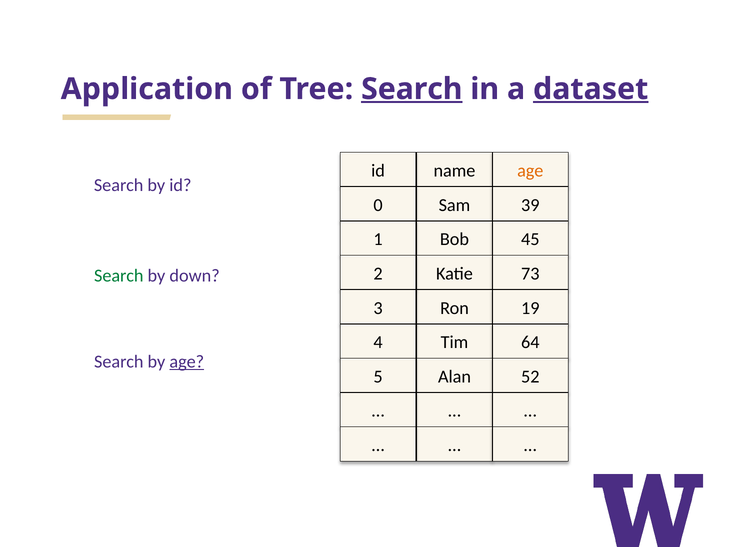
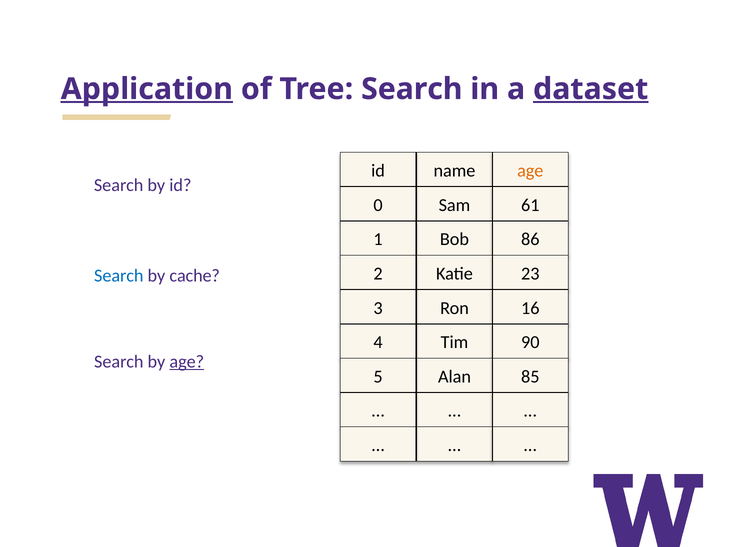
Application underline: none -> present (147, 89)
Search underline: present -> none (412, 89)
39: 39 -> 61 (530, 205)
45: 45 -> 86 (530, 239)
73: 73 -> 23 (530, 274)
Search colour: green -> blue (119, 276)
down: down -> cache (195, 276)
19: 19 -> 16 (530, 308)
64: 64 -> 90 (530, 342)
52: 52 -> 85 (530, 376)
